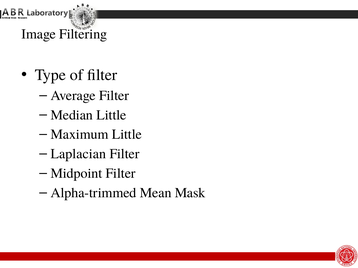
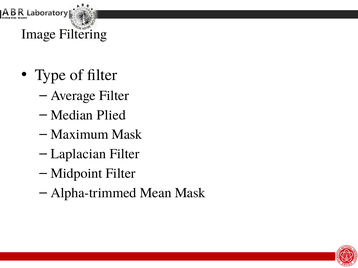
Median Little: Little -> Plied (111, 115)
Maximum Little: Little -> Mask (127, 135)
